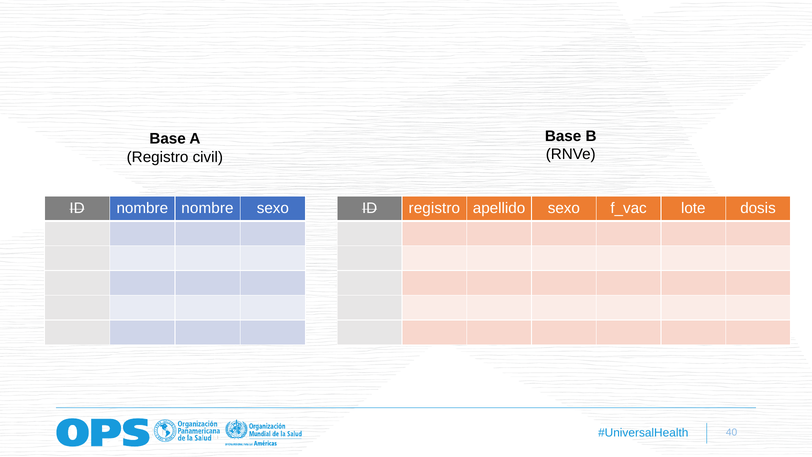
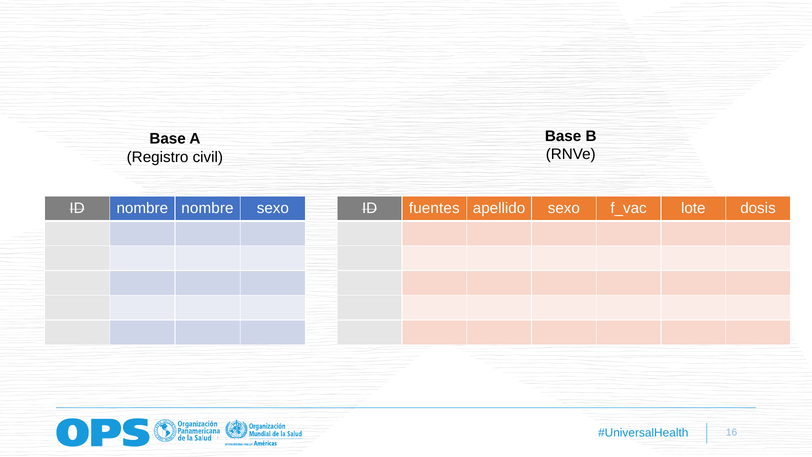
ID registro: registro -> fuentes (434, 208)
40: 40 -> 16 (732, 432)
